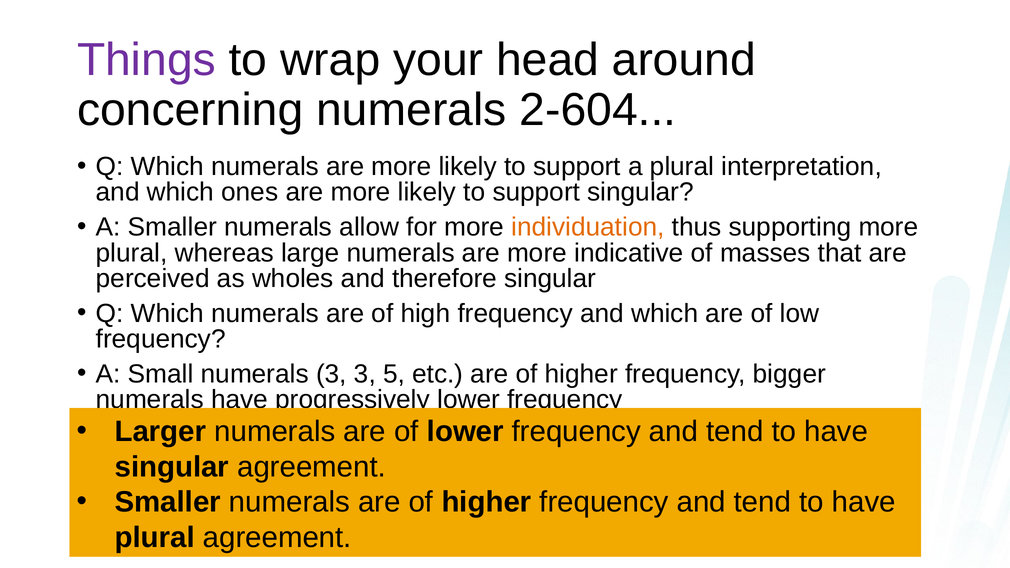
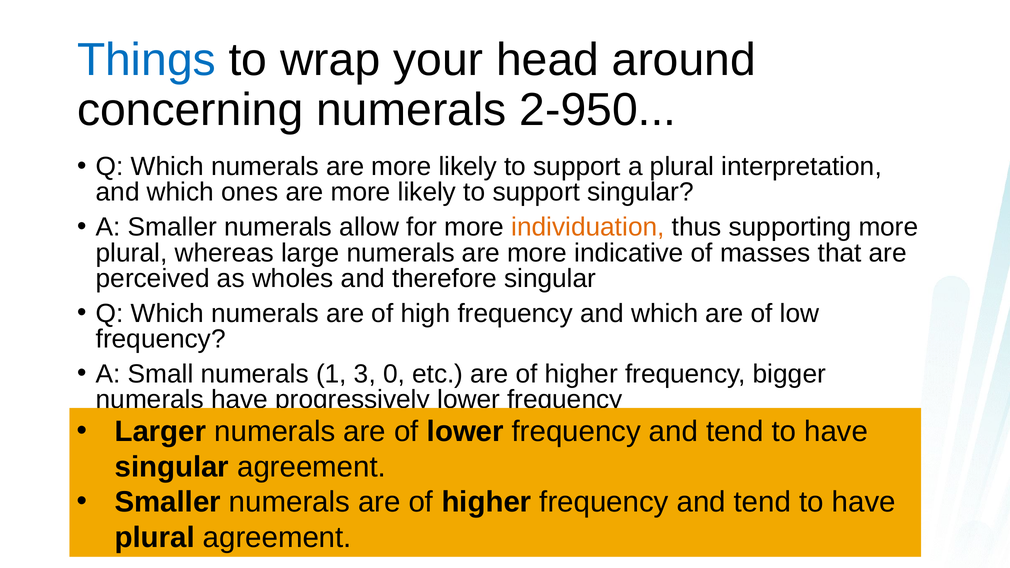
Things colour: purple -> blue (146, 60)
2-604: 2-604 -> 2-950 (598, 110)
numerals 3: 3 -> 1 (331, 374)
5: 5 -> 0 (394, 374)
